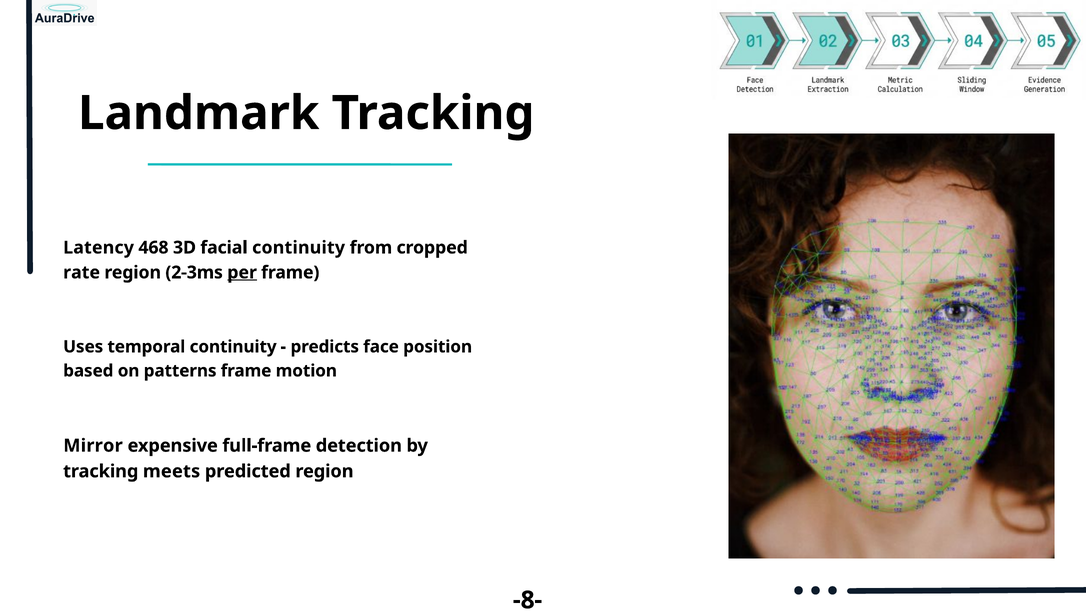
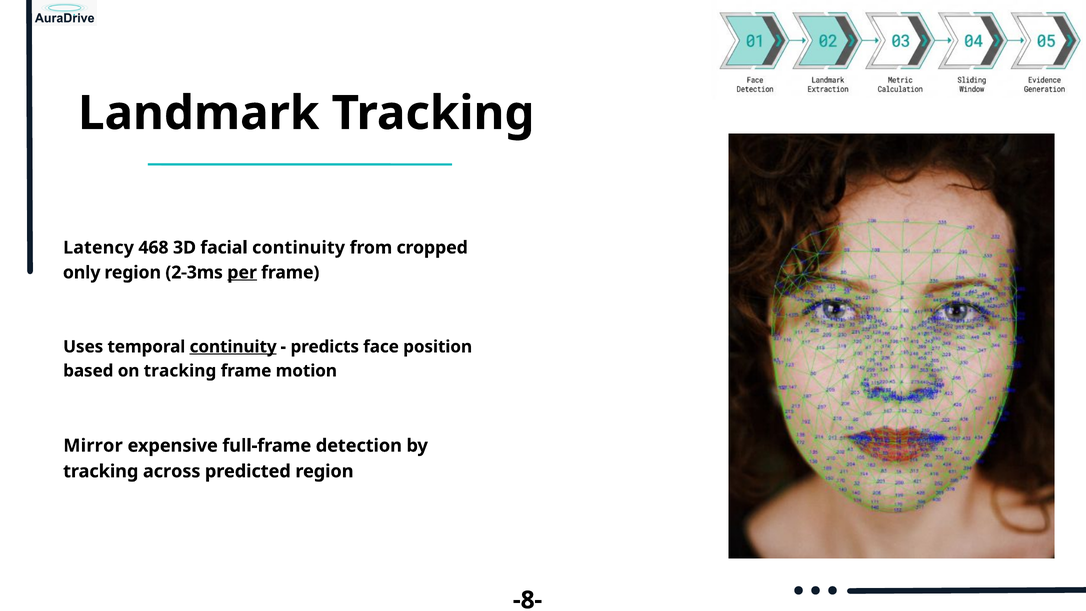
rate: rate -> only (82, 272)
continuity underline: none -> present (233, 347)
on patterns: patterns -> tracking (180, 371)
meets: meets -> across (172, 471)
